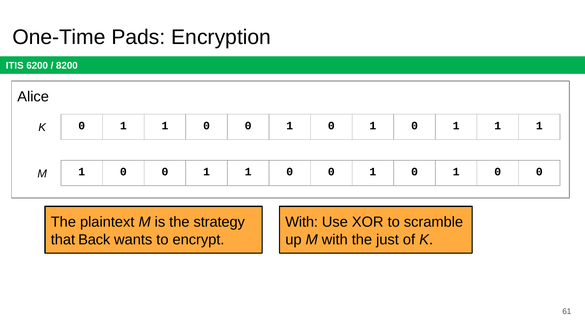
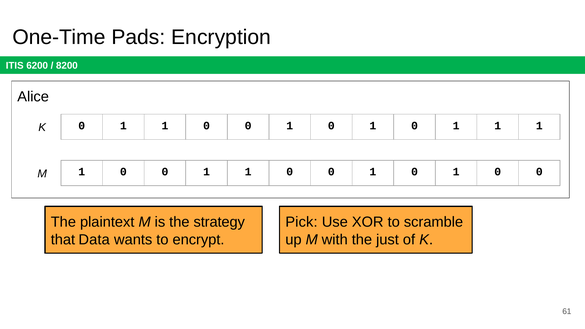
With: With -> Pick (301, 222)
Back: Back -> Data (94, 240)
